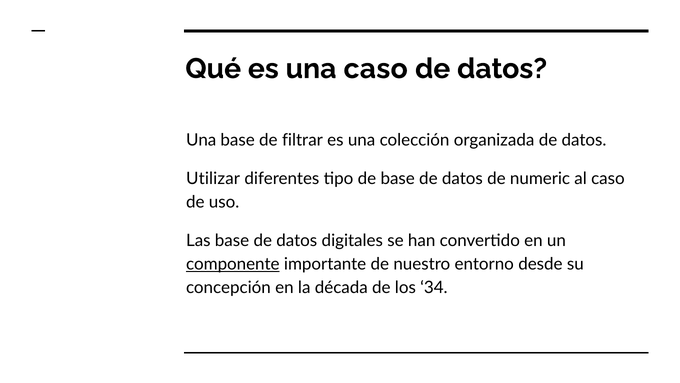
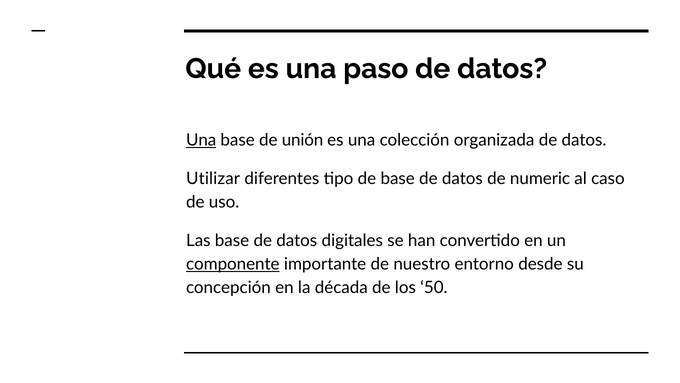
una caso: caso -> paso (376, 69)
Una underline: none -> present (201, 140)
filtrar: filtrar -> unión (303, 140)
34: 34 -> 50 (434, 287)
